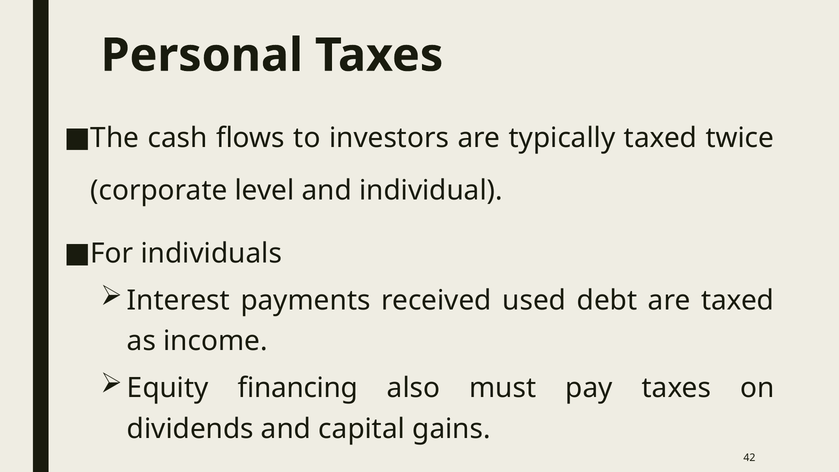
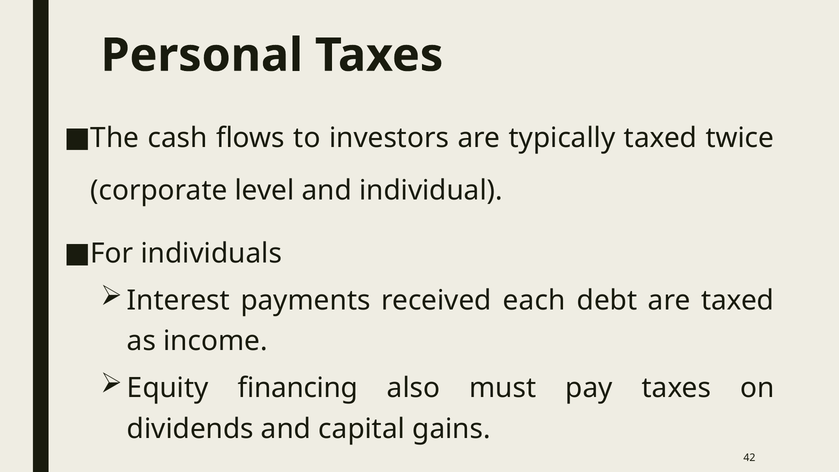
used: used -> each (534, 300)
